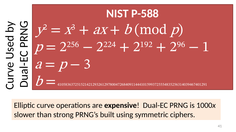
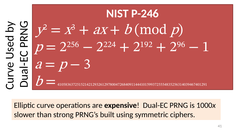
P-588: P-588 -> P-246 (145, 14)
